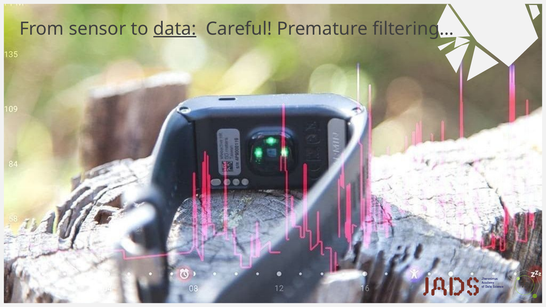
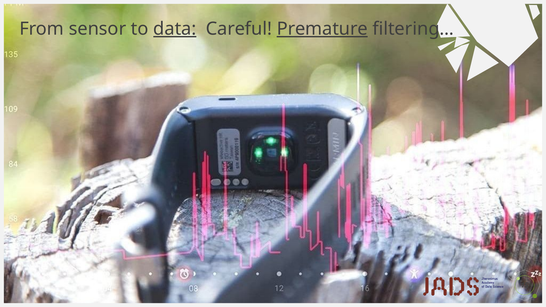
Premature underline: none -> present (322, 29)
